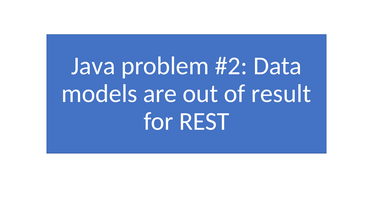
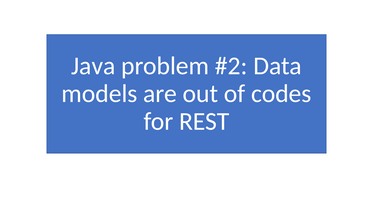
result: result -> codes (281, 94)
